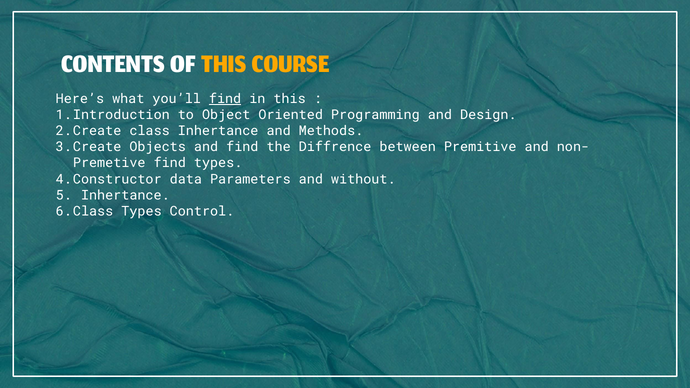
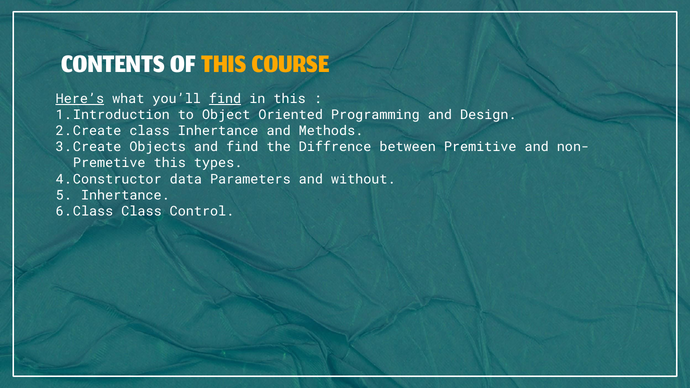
Here’s underline: none -> present (80, 99)
find: find -> this (170, 163)
Types: Types -> Class (142, 211)
